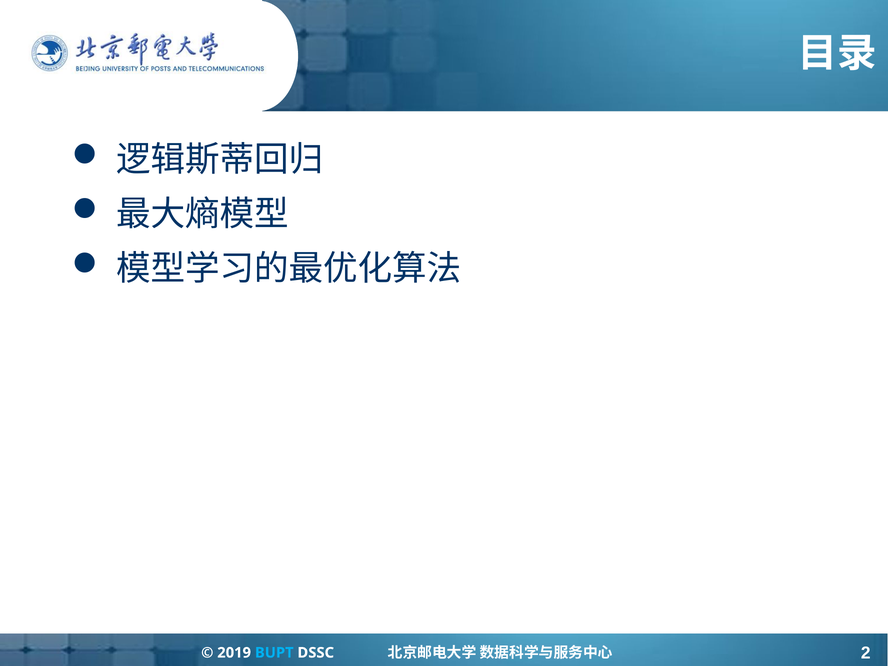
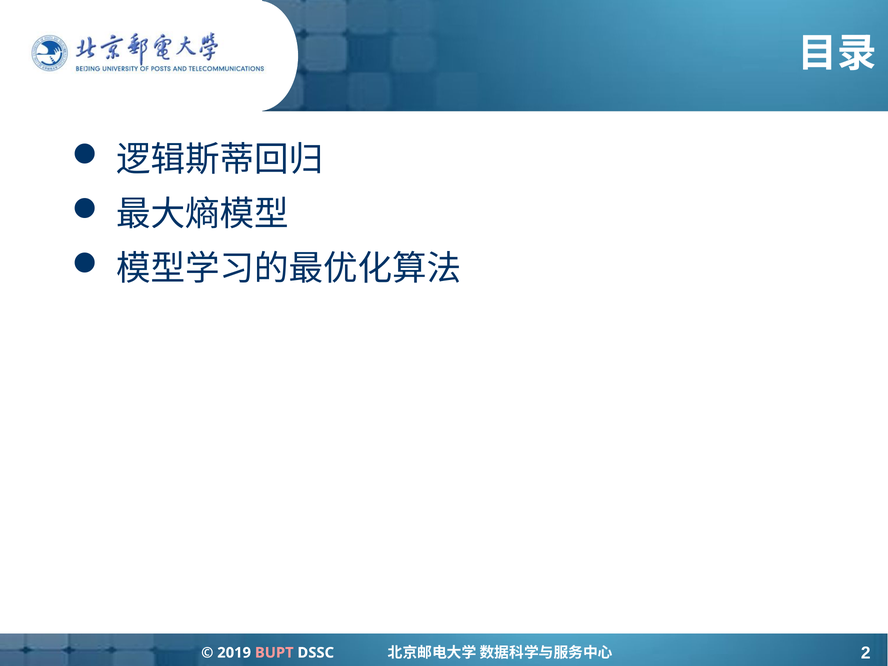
BUPT colour: light blue -> pink (274, 653)
